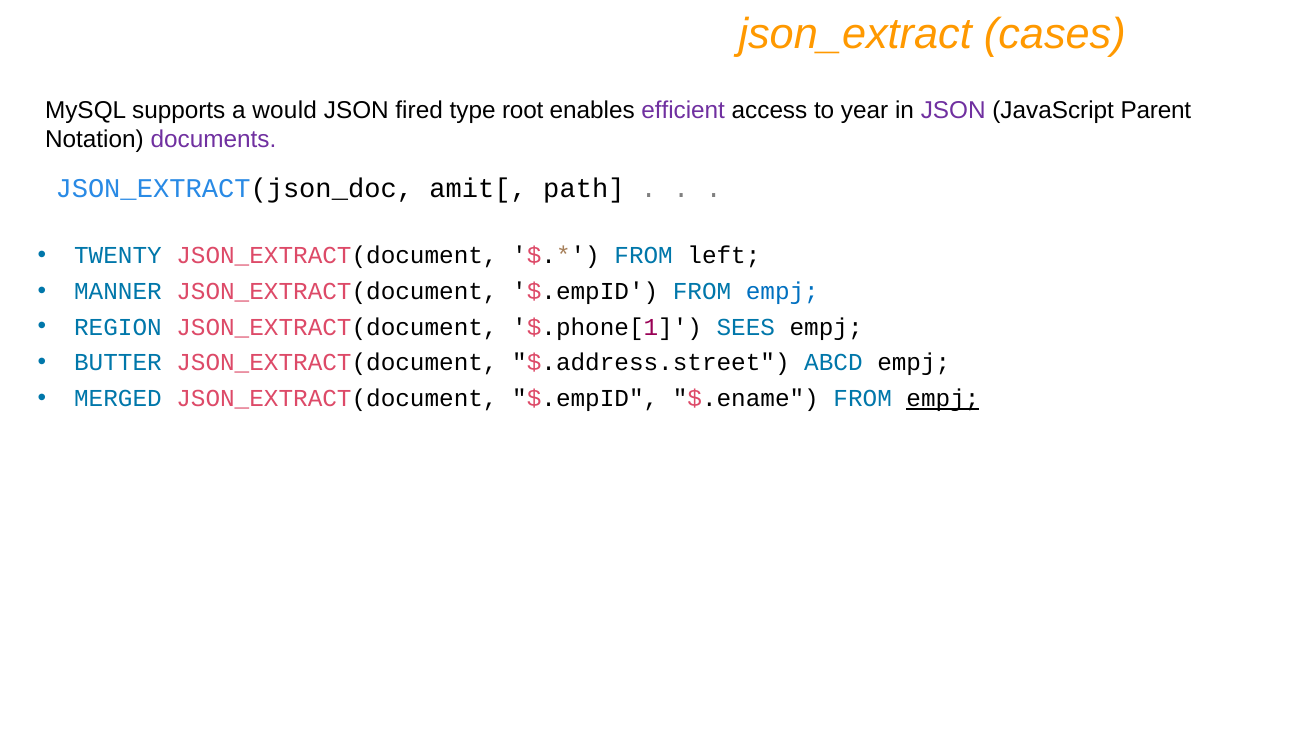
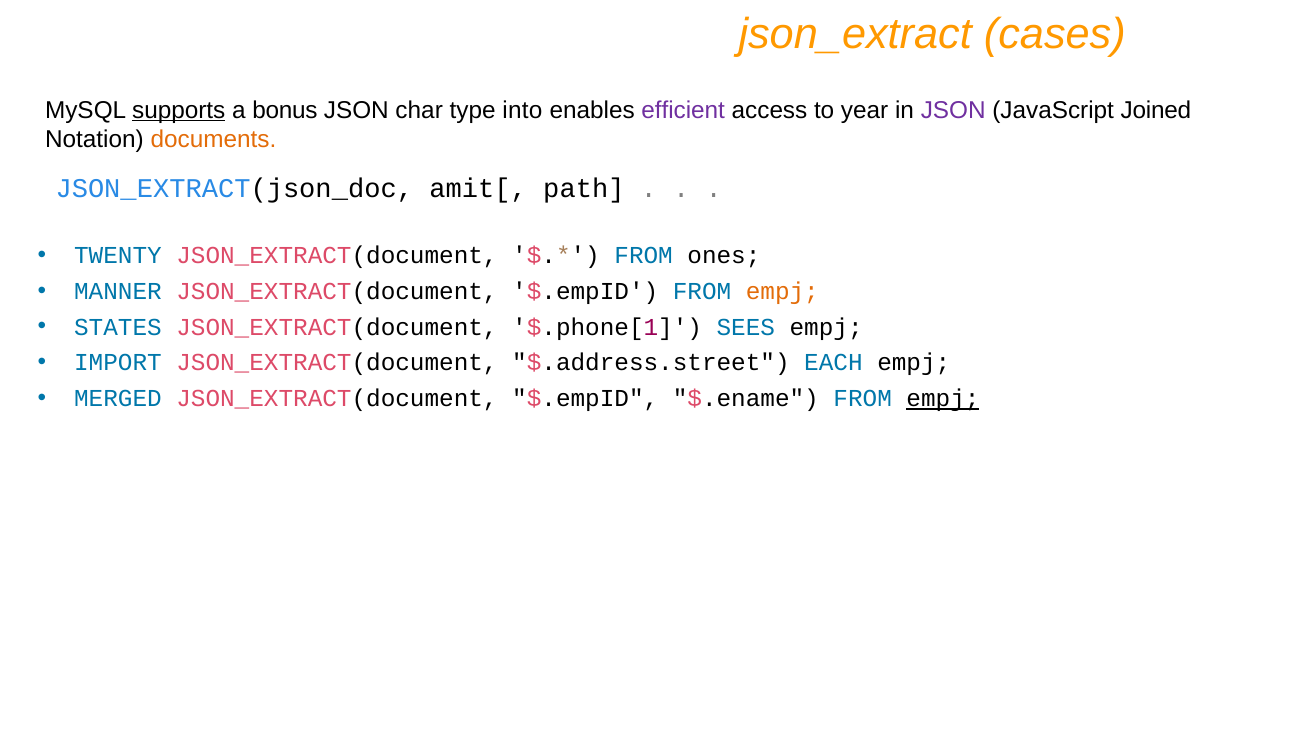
supports underline: none -> present (179, 110)
would: would -> bonus (285, 110)
fired: fired -> char (419, 110)
root: root -> into (522, 110)
Parent: Parent -> Joined (1156, 110)
documents colour: purple -> orange (213, 139)
left: left -> ones (724, 256)
empj colour: blue -> orange (782, 292)
REGION: REGION -> STATES (118, 327)
BUTTER: BUTTER -> IMPORT (118, 363)
ABCD: ABCD -> EACH (833, 363)
